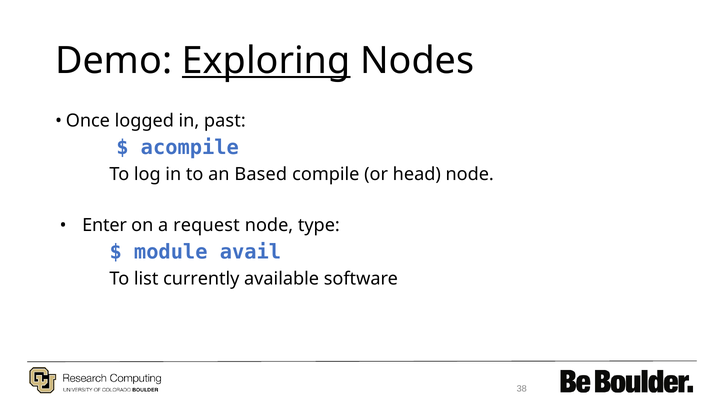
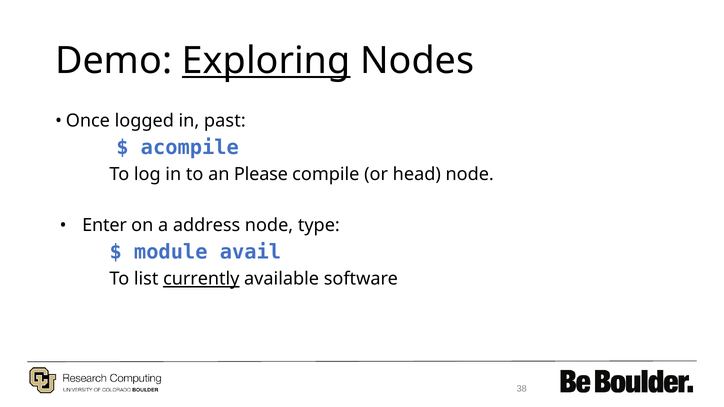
Based: Based -> Please (261, 174)
request: request -> address (207, 226)
currently underline: none -> present (201, 279)
